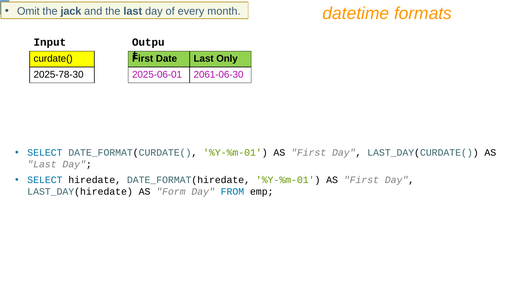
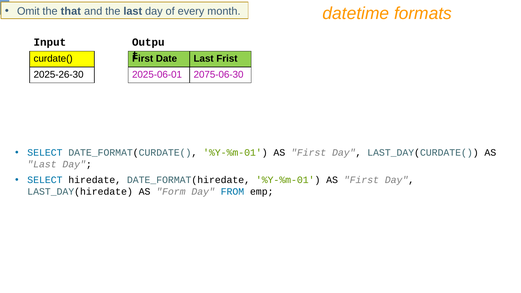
jack: jack -> that (71, 11)
Only: Only -> Frist (227, 59)
2025-78-30: 2025-78-30 -> 2025-26-30 (59, 75)
2061-06-30: 2061-06-30 -> 2075-06-30 (219, 75)
